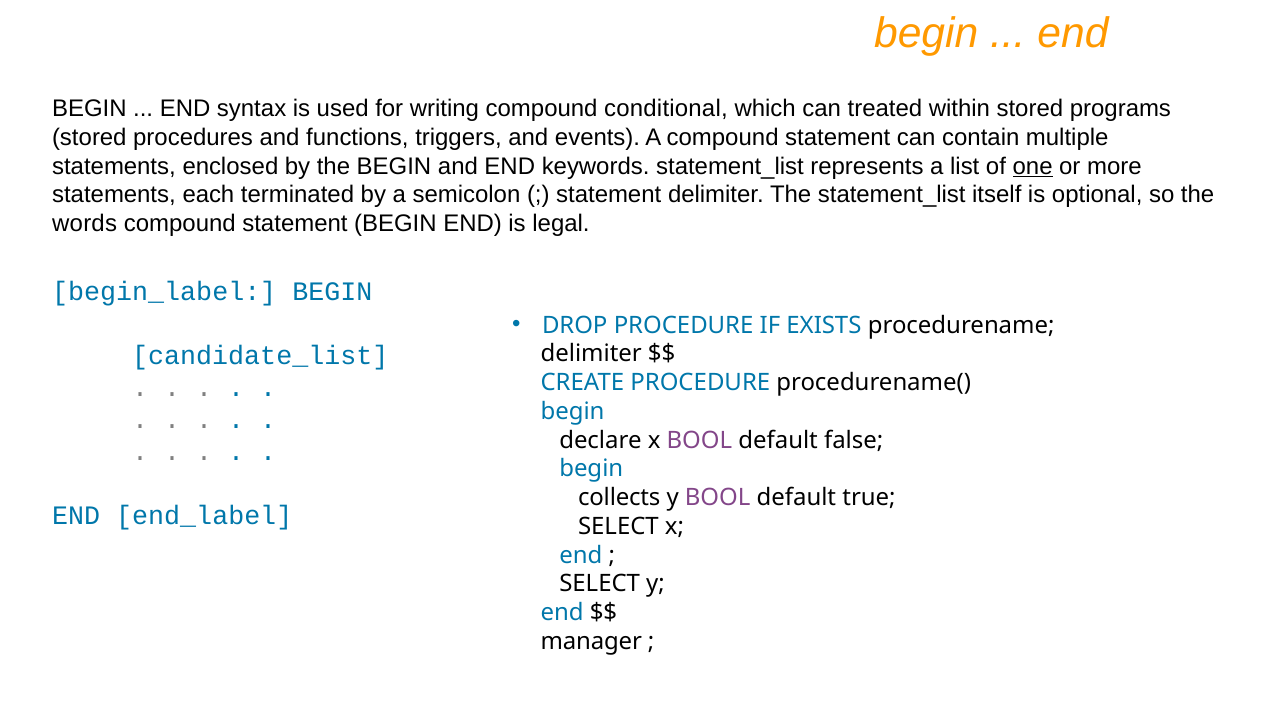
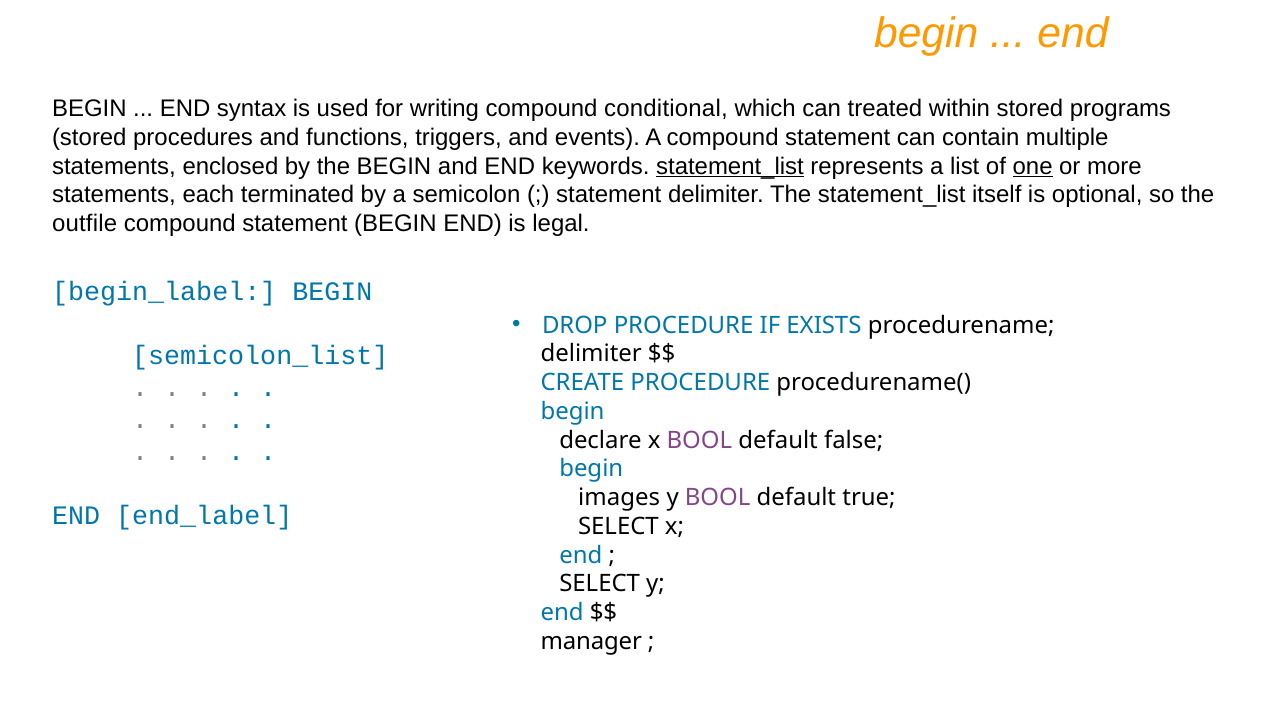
statement_list underline: none -> present (730, 166)
words: words -> outfile (85, 224)
candidate_list: candidate_list -> semicolon_list (260, 356)
collects: collects -> images (619, 498)
